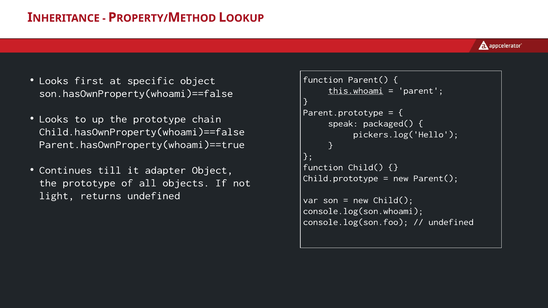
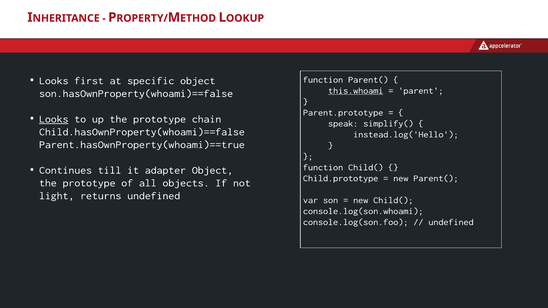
Looks underline: none -> present (54, 119)
packaged(: packaged( -> simplify( (388, 124)
pickers.log('Hello: pickers.log('Hello -> instead.log('Hello (406, 135)
